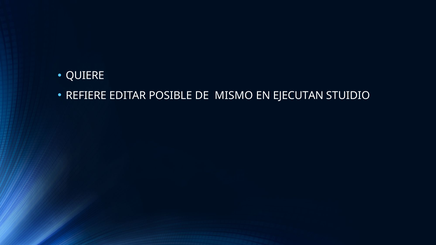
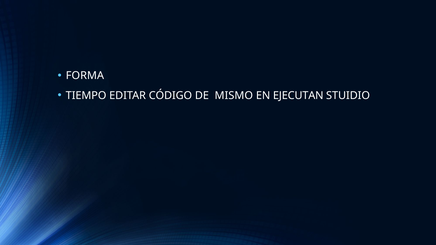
QUIERE: QUIERE -> FORMA (85, 76)
REFIERE: REFIERE -> TIEMPO (86, 96)
POSIBLE: POSIBLE -> CÓDIGO (170, 96)
